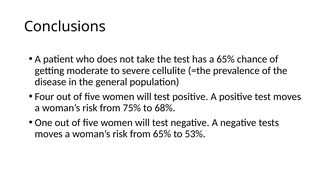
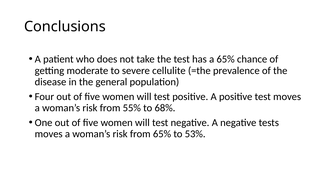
75%: 75% -> 55% (132, 108)
